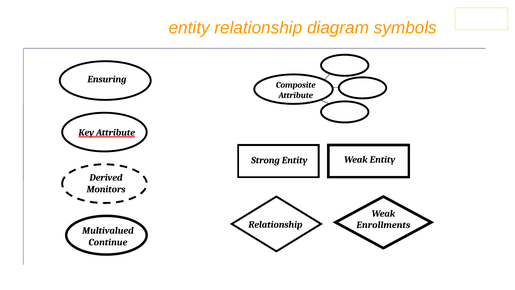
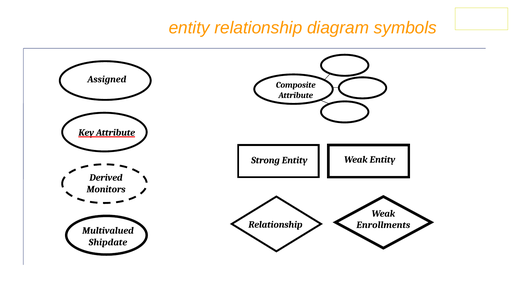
Ensuring: Ensuring -> Assigned (107, 79)
Continue: Continue -> Shipdate (108, 242)
